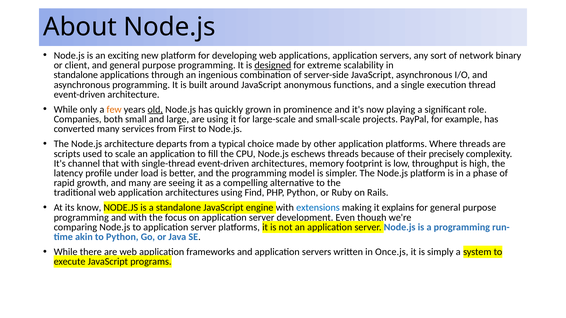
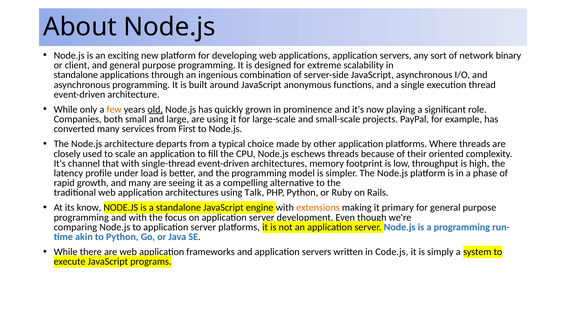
designed underline: present -> none (273, 65)
scripts: scripts -> closely (67, 154)
precisely: precisely -> oriented (446, 154)
Find: Find -> Talk (254, 193)
extensions colour: blue -> orange (318, 208)
explains: explains -> primary (398, 208)
Once.js: Once.js -> Code.js (392, 252)
